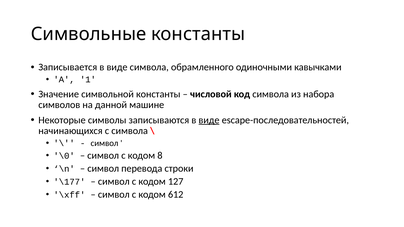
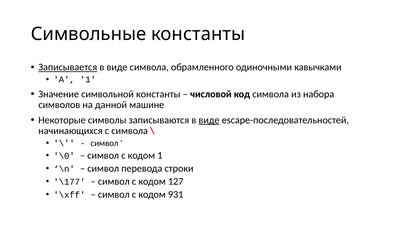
Записывается underline: none -> present (68, 67)
кодом 8: 8 -> 1 (160, 156)
612: 612 -> 931 (176, 195)
